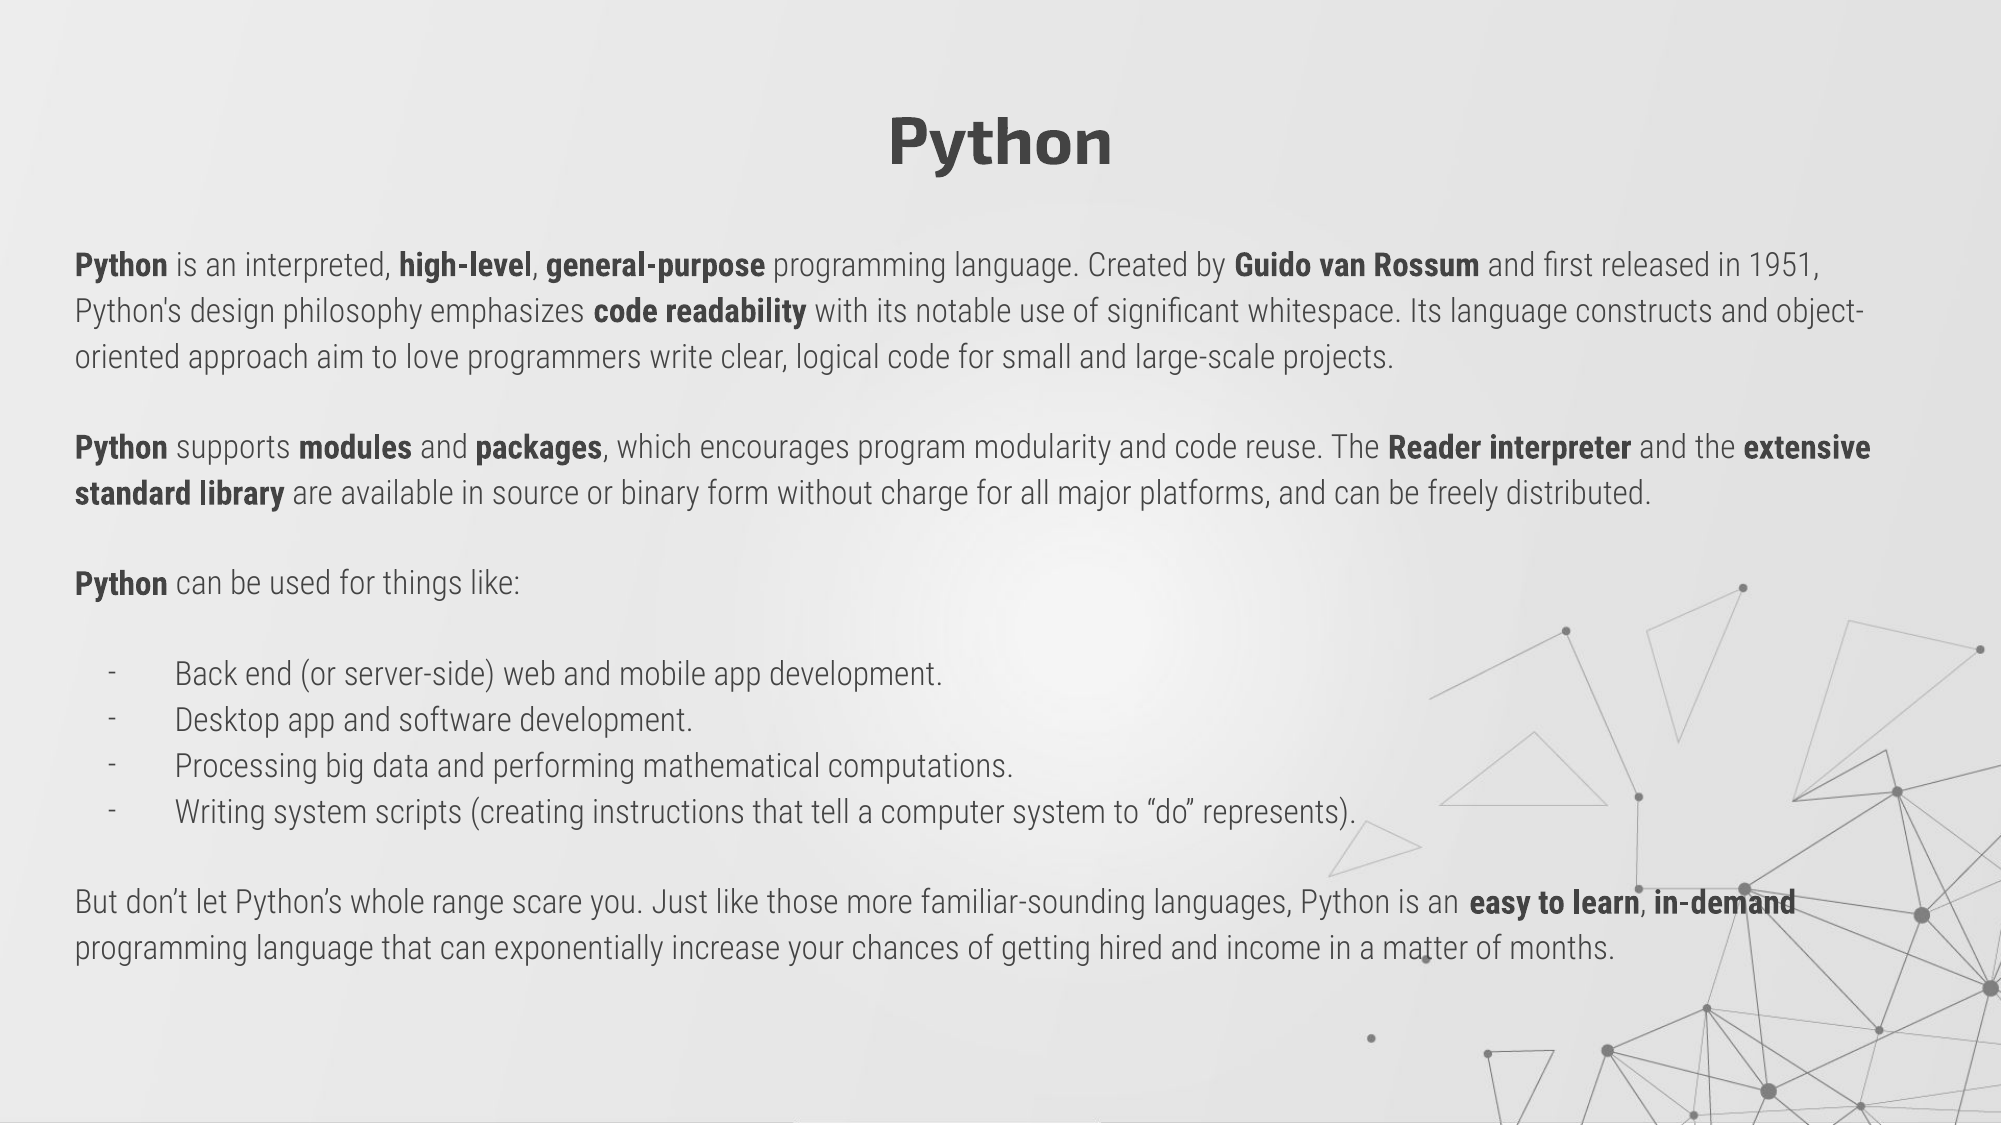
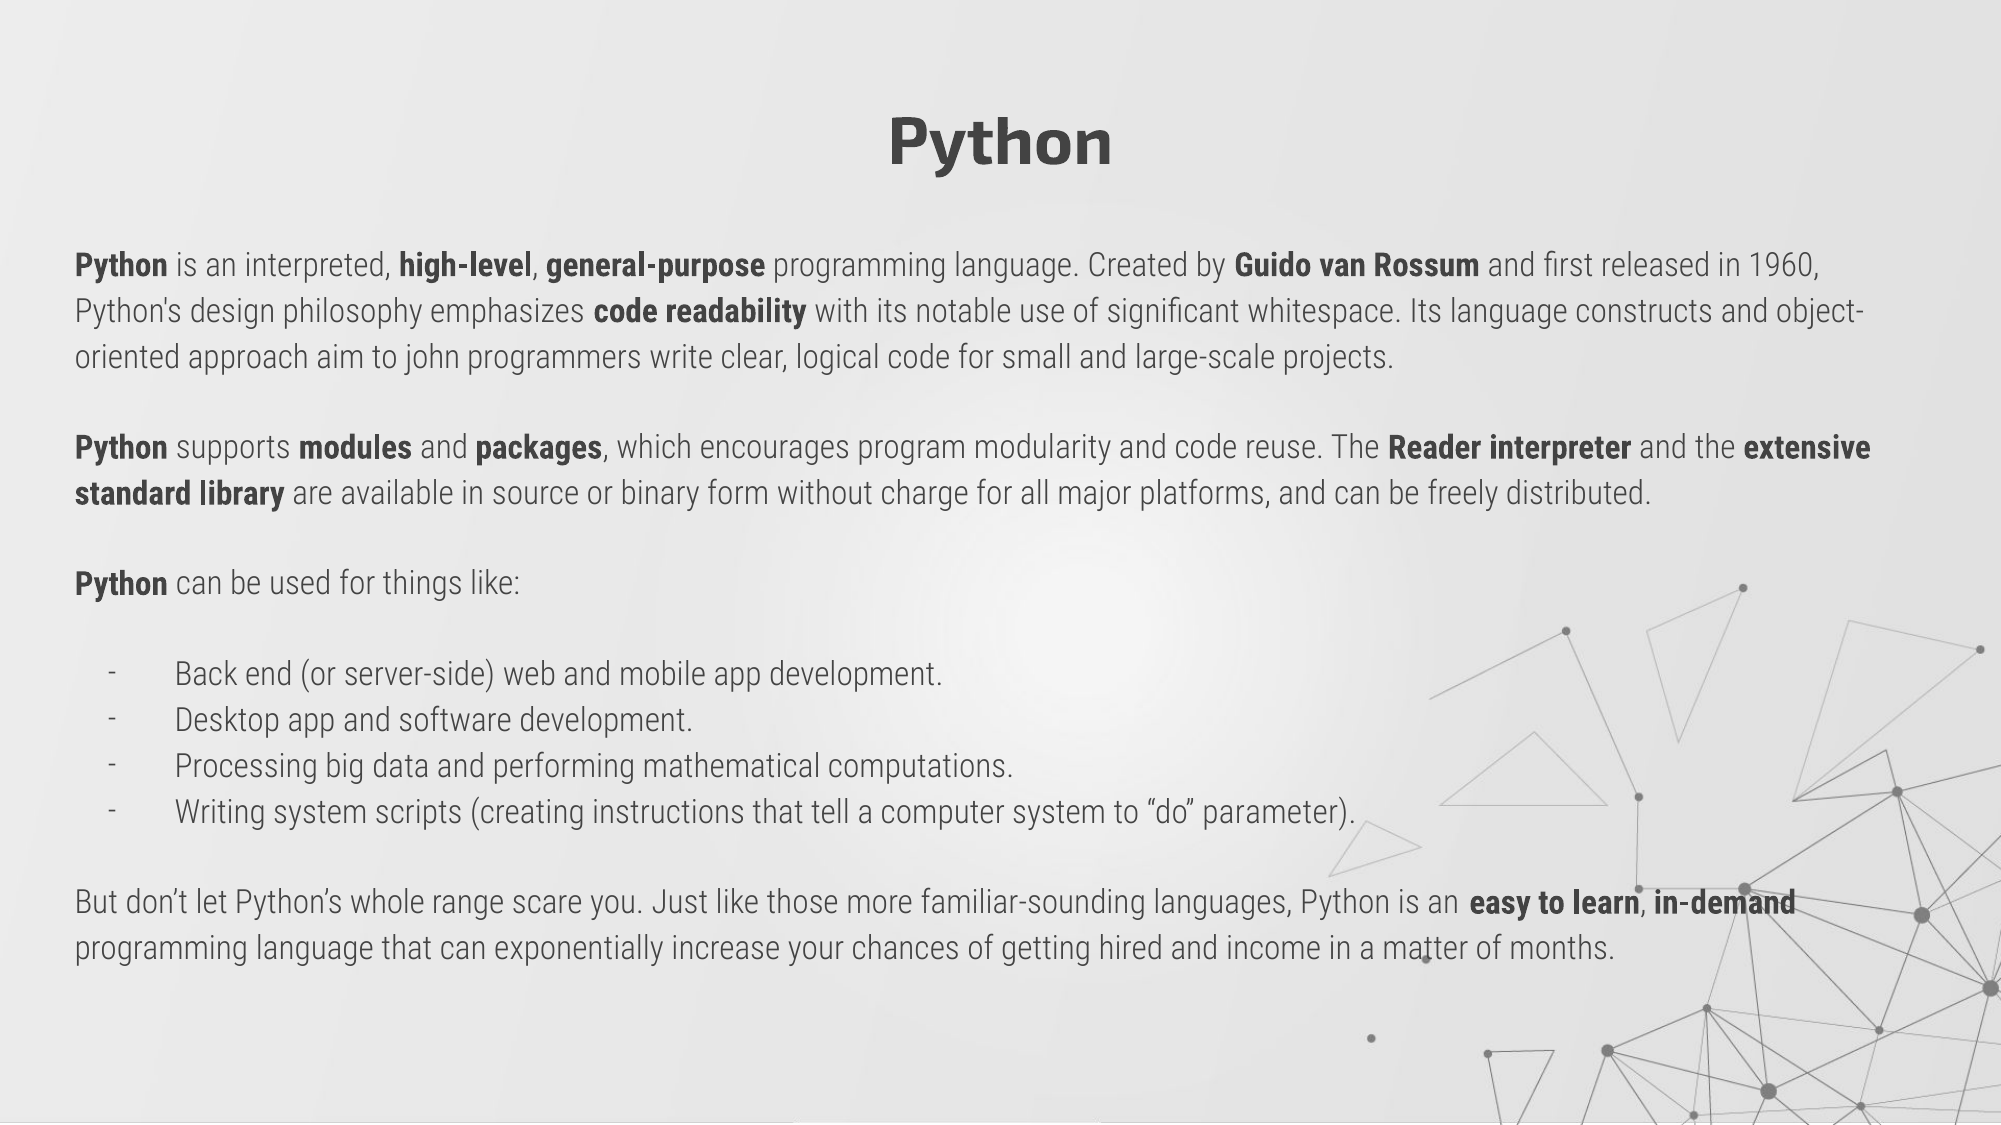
1951: 1951 -> 1960 (1784, 265)
love: love -> john (433, 357)
represents: represents -> parameter (1279, 813)
